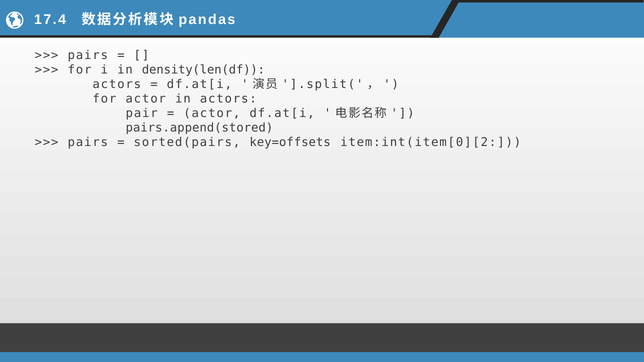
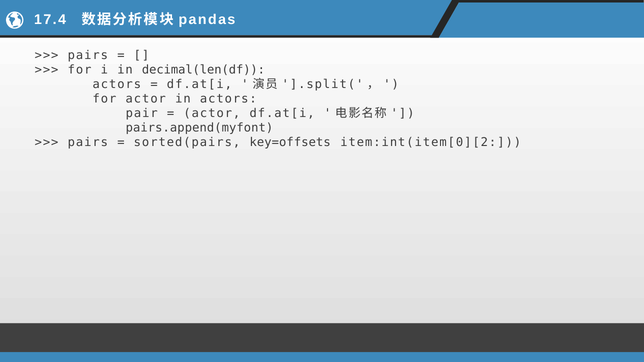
density(len(df: density(len(df -> decimal(len(df (203, 70)
pairs.append(stored: pairs.append(stored -> pairs.append(myfont (199, 128)
